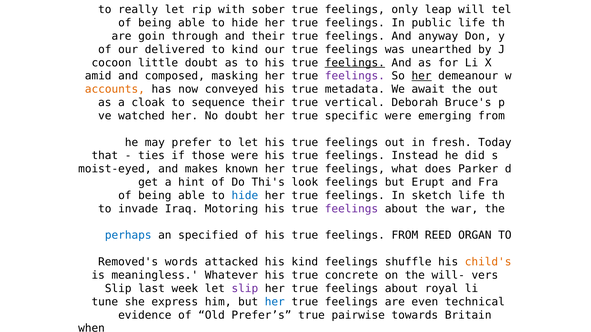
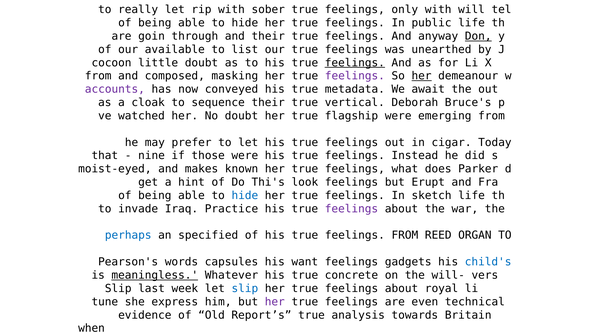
only leap: leap -> with (438, 10)
Don underline: none -> present (478, 36)
delivered: delivered -> available (175, 49)
to kind: kind -> list (245, 49)
amid: amid -> from (98, 76)
accounts colour: orange -> purple (115, 89)
specific: specific -> flagship (351, 116)
fresh: fresh -> cigar (452, 143)
ties: ties -> nine (152, 156)
Motoring: Motoring -> Practice (231, 209)
Removed's: Removed's -> Pearson's (128, 262)
attacked: attacked -> capsules (231, 262)
his kind: kind -> want (305, 262)
shuffle: shuffle -> gadgets (408, 262)
child's colour: orange -> blue (488, 262)
meaningless underline: none -> present (155, 276)
slip colour: purple -> blue (245, 289)
her colour: blue -> purple (275, 302)
Prefer’s: Prefer’s -> Report’s (261, 315)
pairwise: pairwise -> analysis (358, 315)
